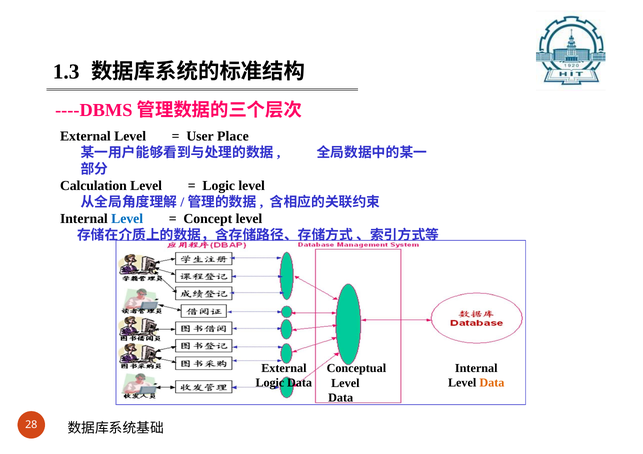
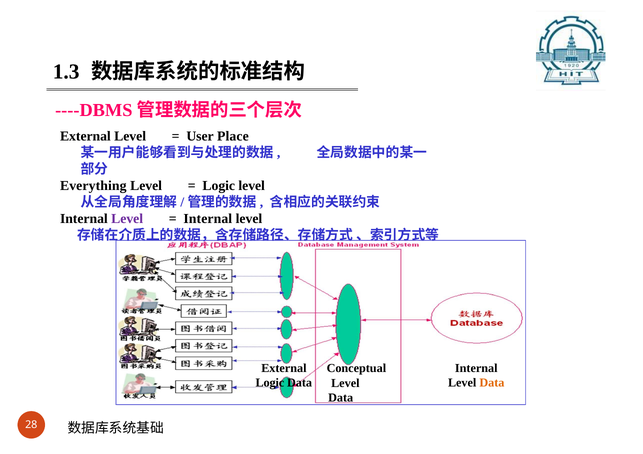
Calculation: Calculation -> Everything (93, 186)
Level colour: blue -> purple (127, 219)
Concept: Concept -> Internal (208, 219)
